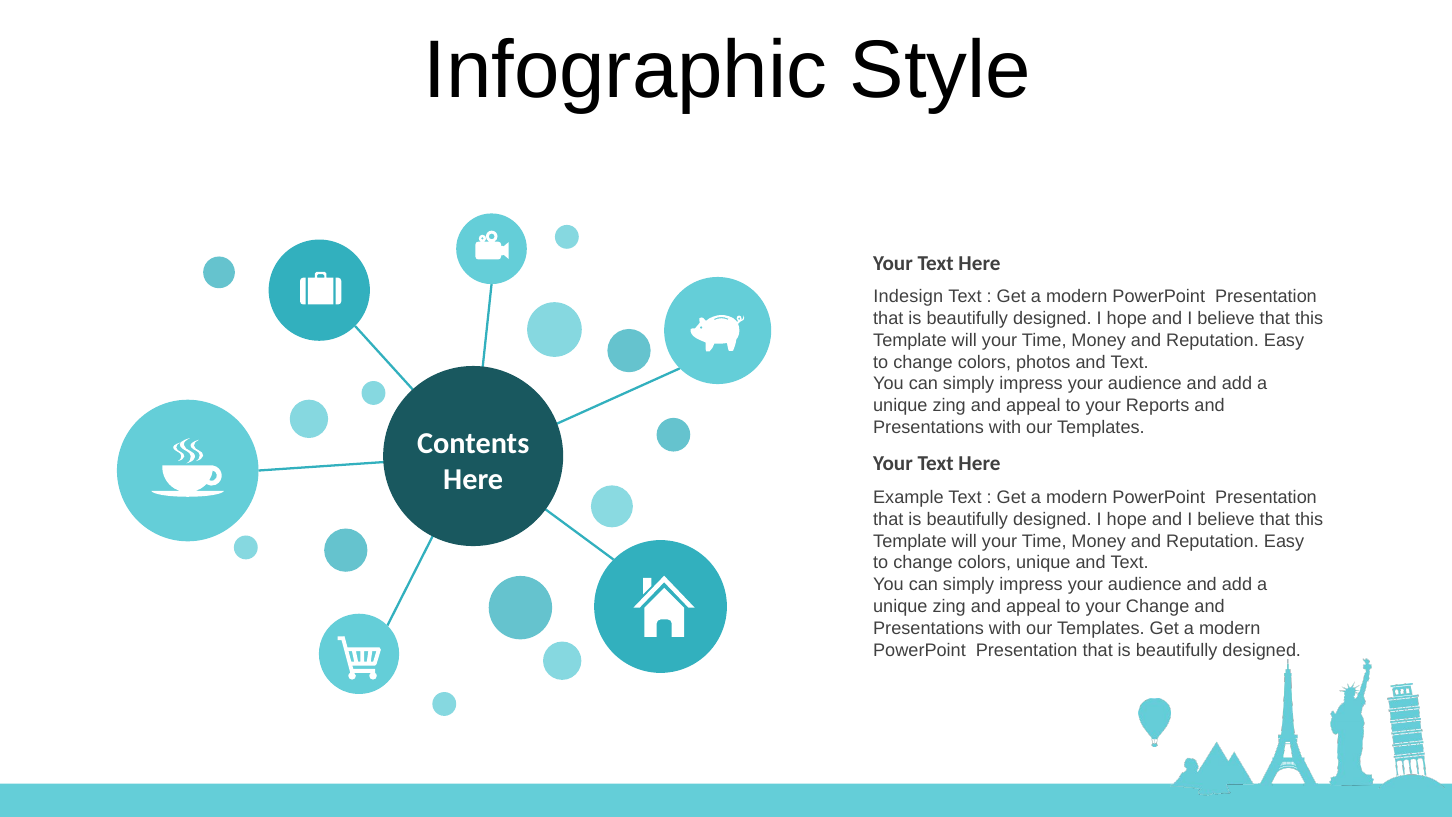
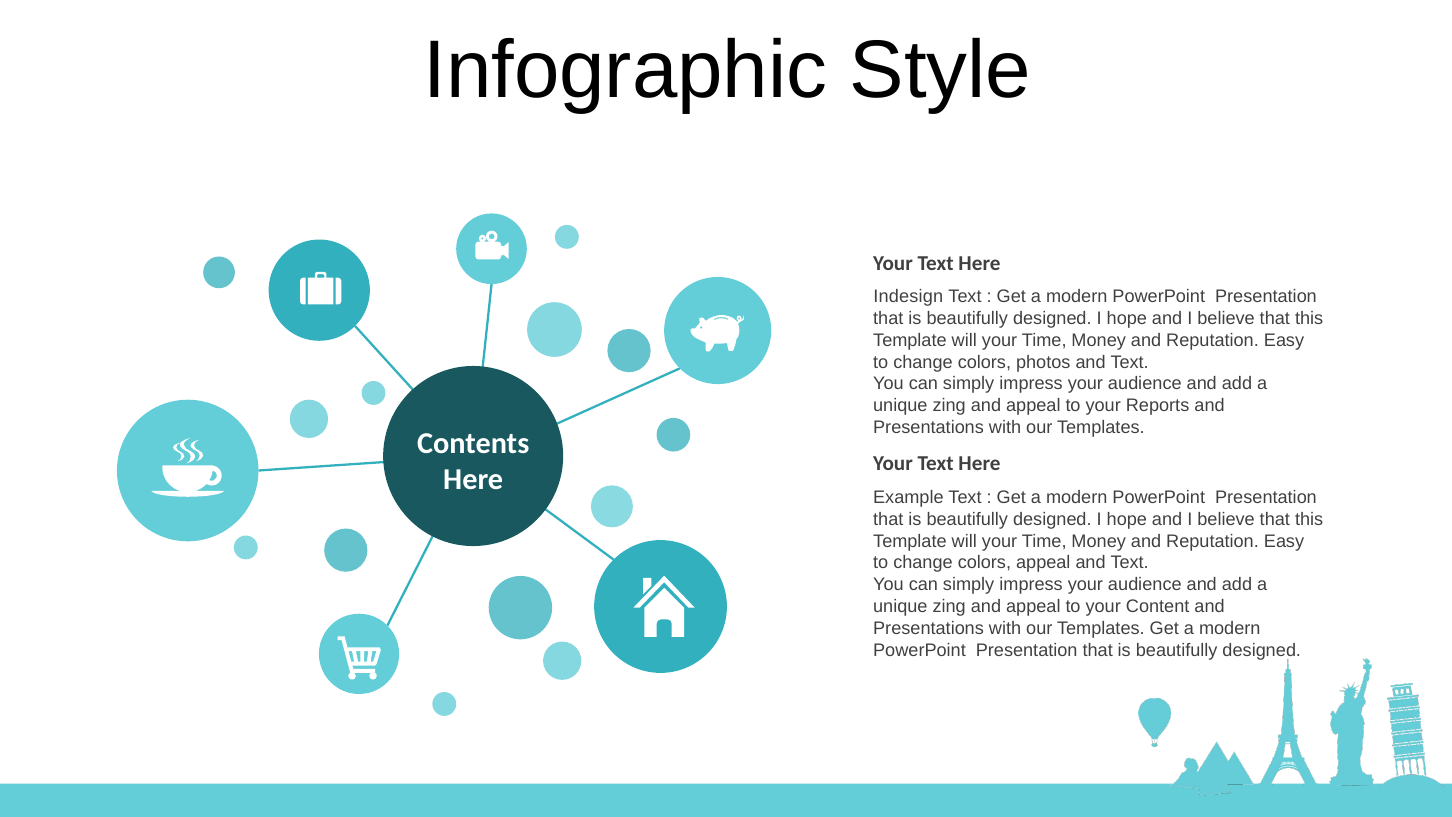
colors unique: unique -> appeal (1043, 563)
your Change: Change -> Content (1158, 606)
